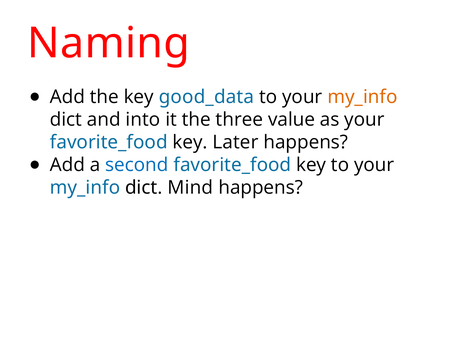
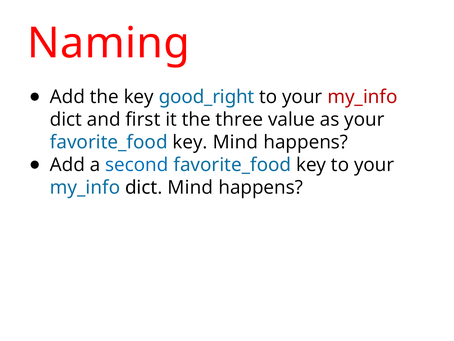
good_data: good_data -> good_right (207, 97)
my_info colour: orange -> red (362, 97)
into: into -> first (143, 119)
key Later: Later -> Mind (235, 142)
